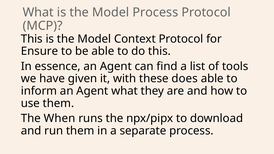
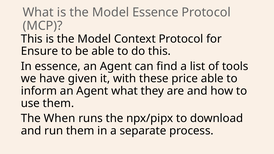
Model Process: Process -> Essence (155, 12)
does: does -> price (185, 79)
